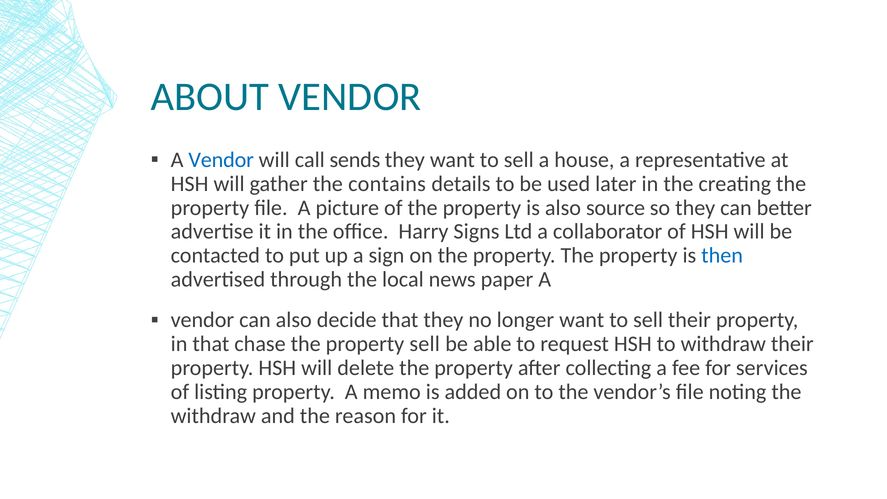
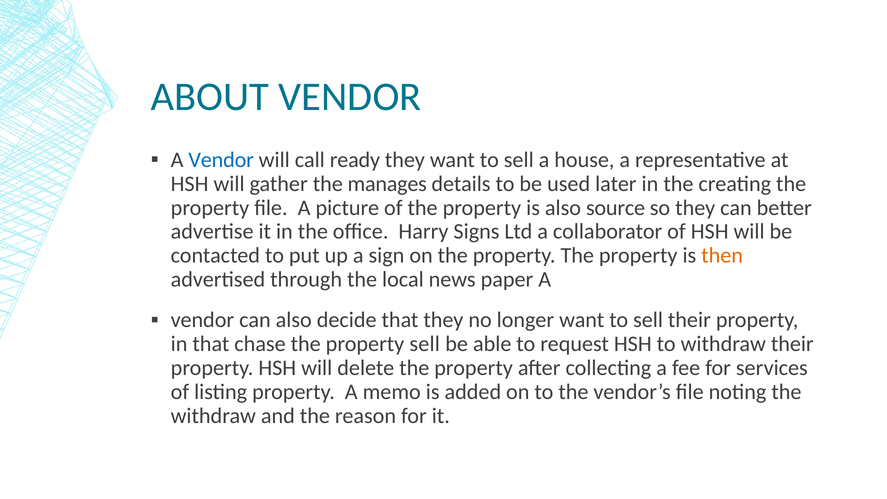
sends: sends -> ready (355, 160)
contains: contains -> manages (387, 184)
then colour: blue -> orange (722, 256)
